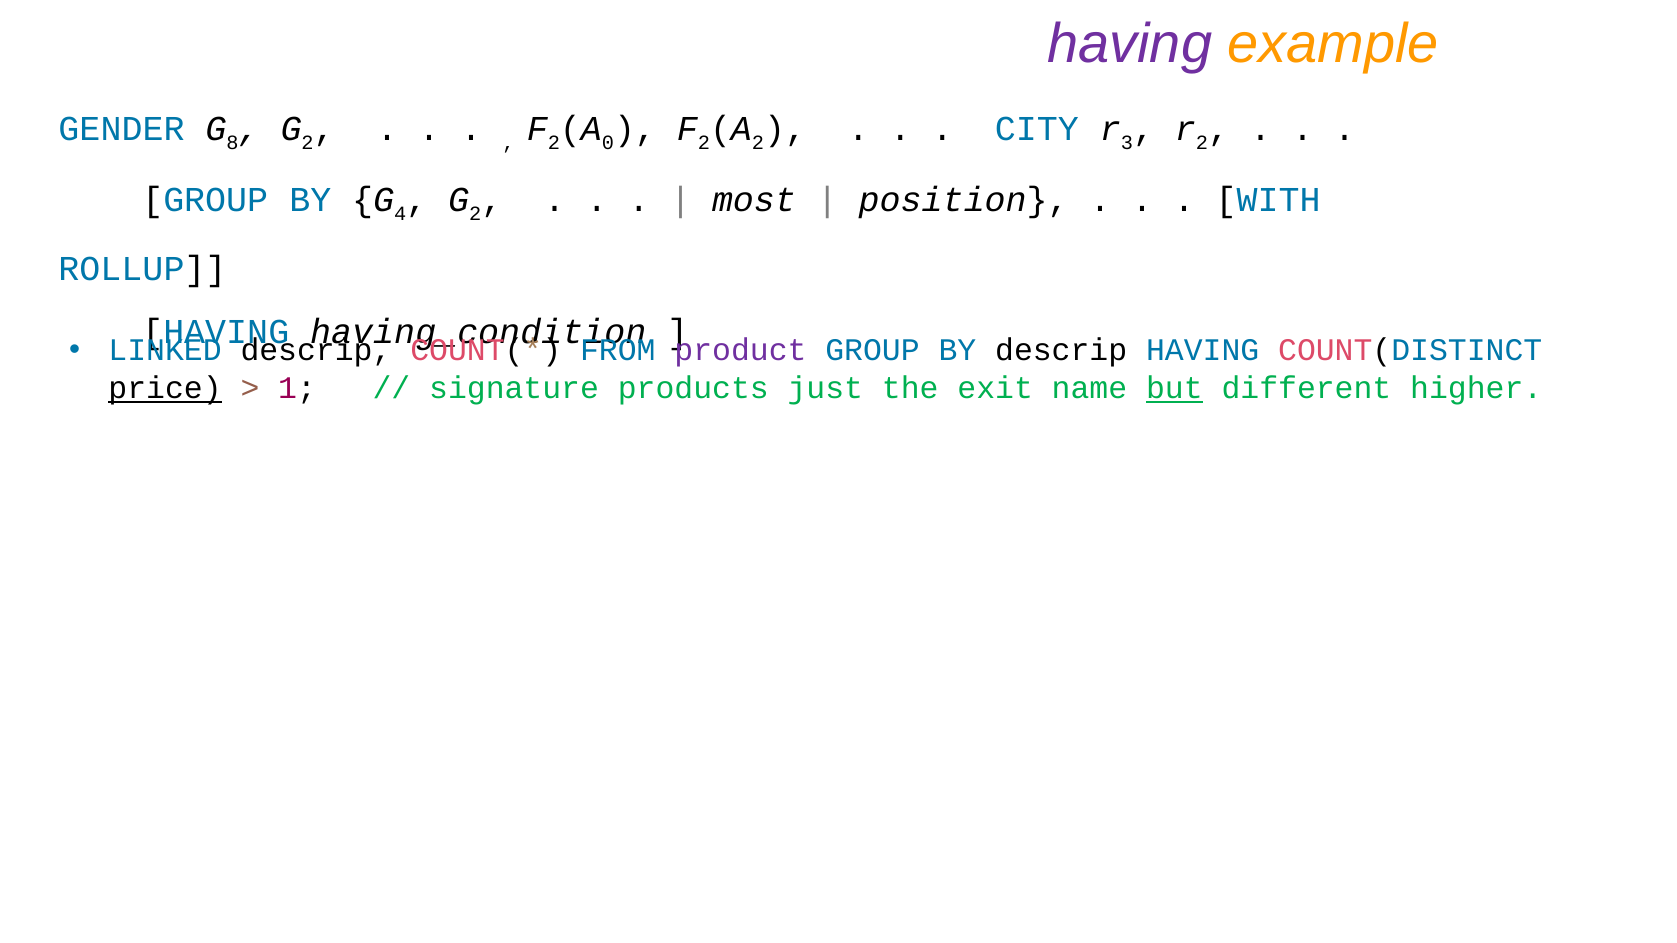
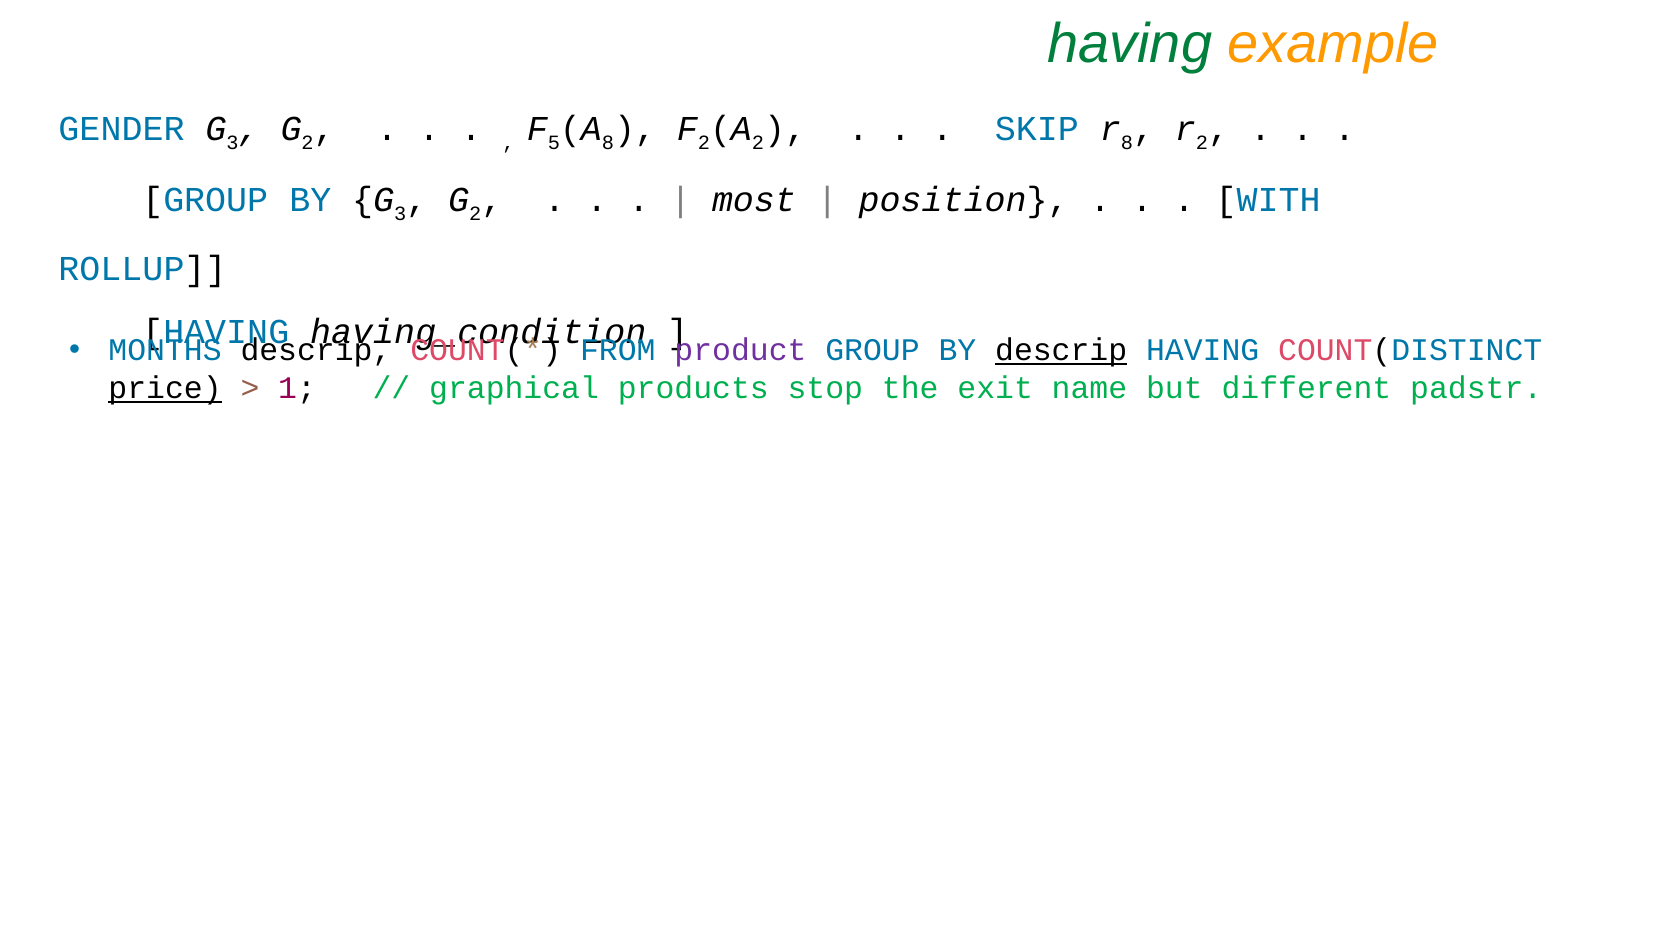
having colour: purple -> green (1130, 44)
8: 8 -> 3 (232, 142)
2: 2 -> 5 (554, 142)
0: 0 -> 8 (608, 142)
CITY: CITY -> SKIP (1037, 129)
3: 3 -> 8 (1127, 142)
4: 4 -> 3 (400, 214)
LINKED: LINKED -> MONTHS (165, 351)
descrip underline: none -> present (1061, 351)
signature: signature -> graphical (514, 388)
just: just -> stop (825, 388)
but underline: present -> none (1174, 388)
higher: higher -> padstr (1476, 388)
